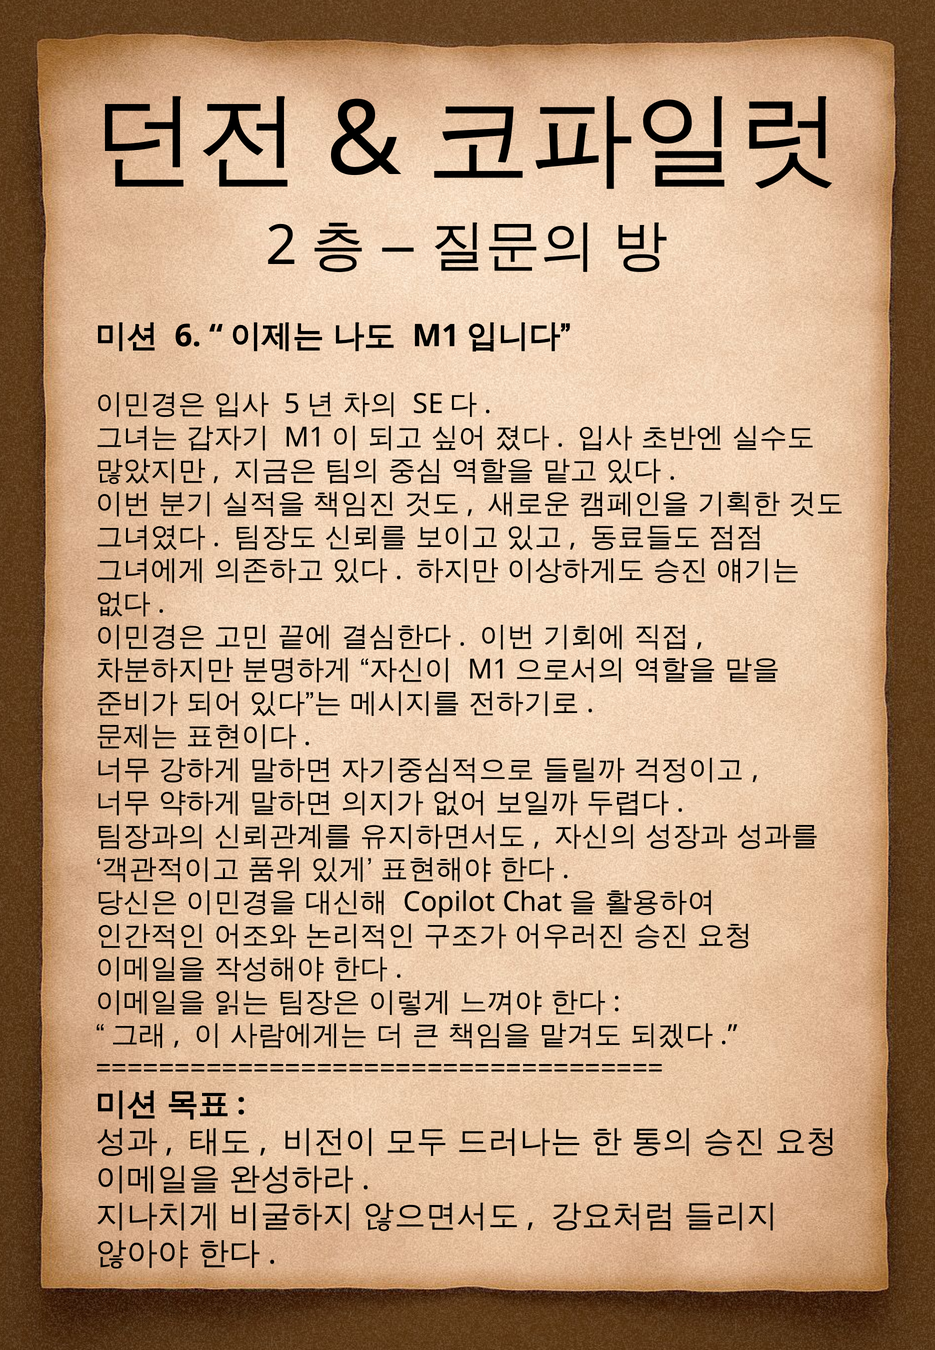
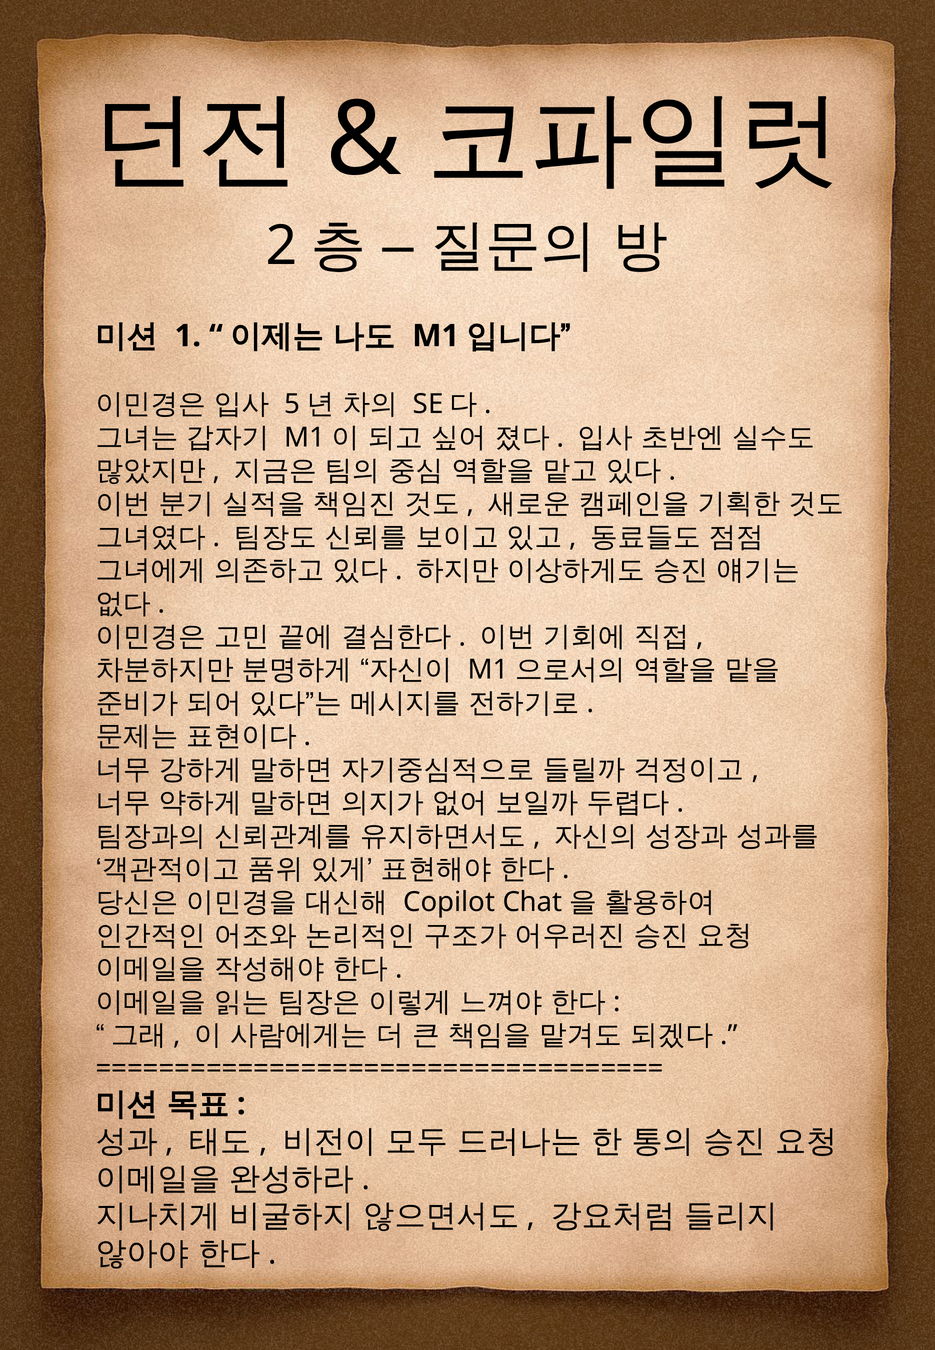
6: 6 -> 1 (188, 336)
